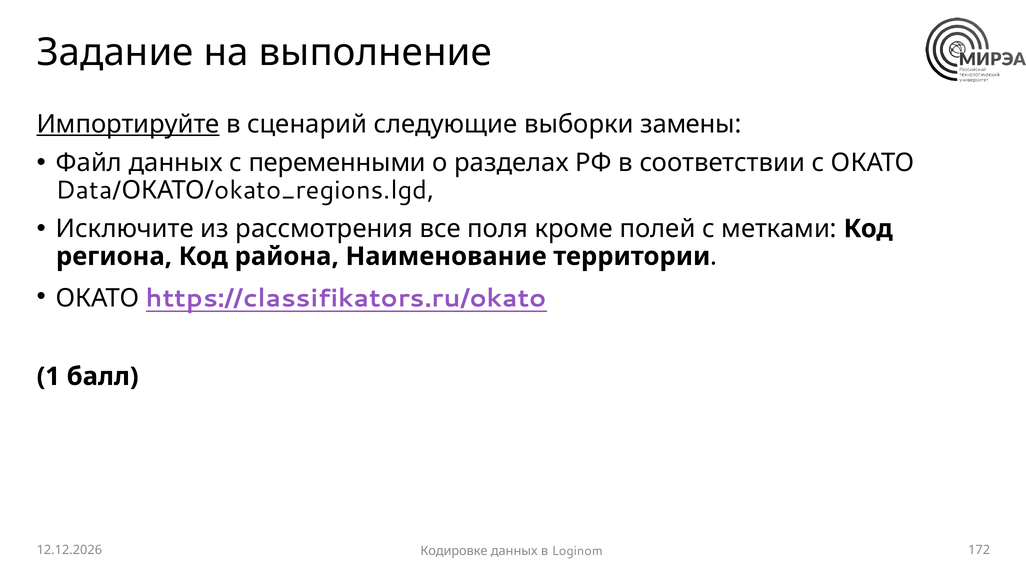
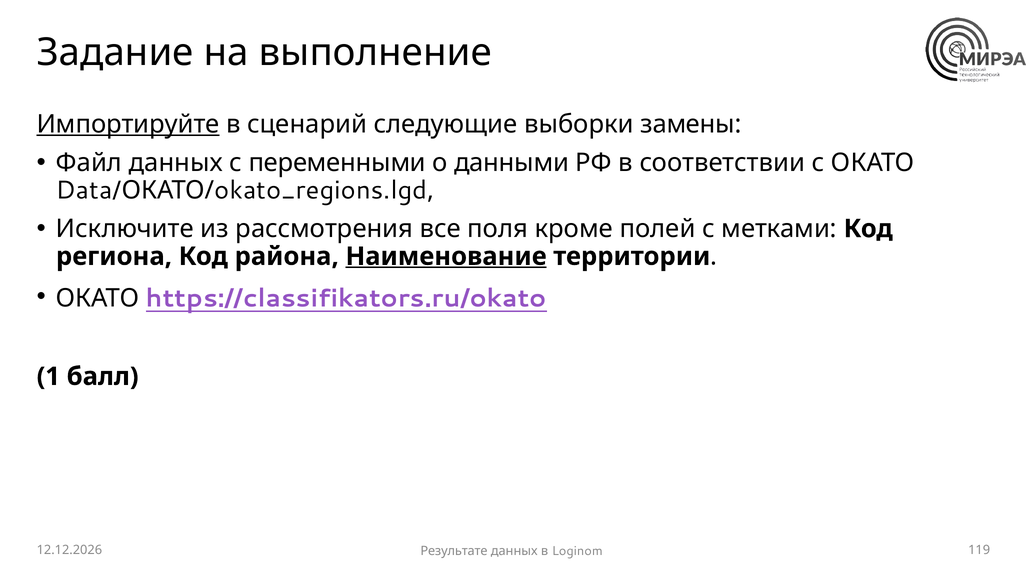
разделах: разделах -> данными (512, 163)
Наименование underline: none -> present (446, 256)
172: 172 -> 119 (979, 550)
Кодировке: Кодировке -> Результате (454, 551)
